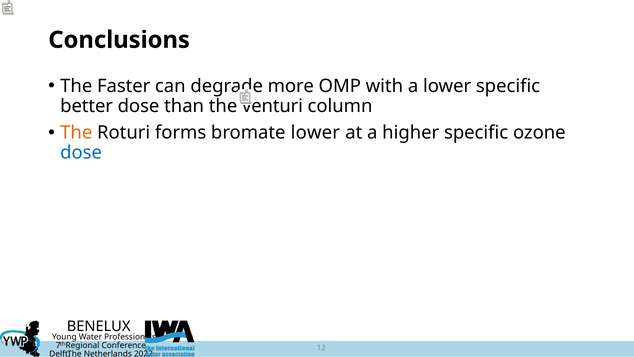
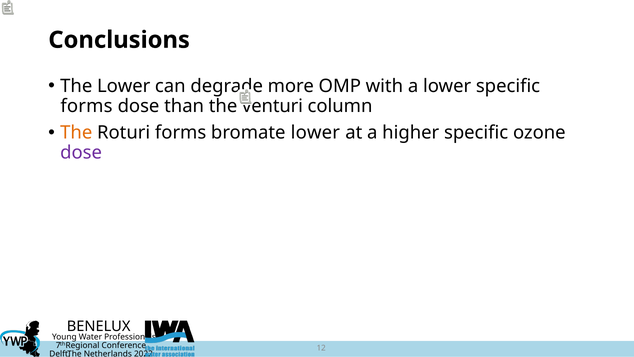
The Faster: Faster -> Lower (124, 86)
better: better -> forms (86, 106)
dose colour: blue -> purple (81, 152)
